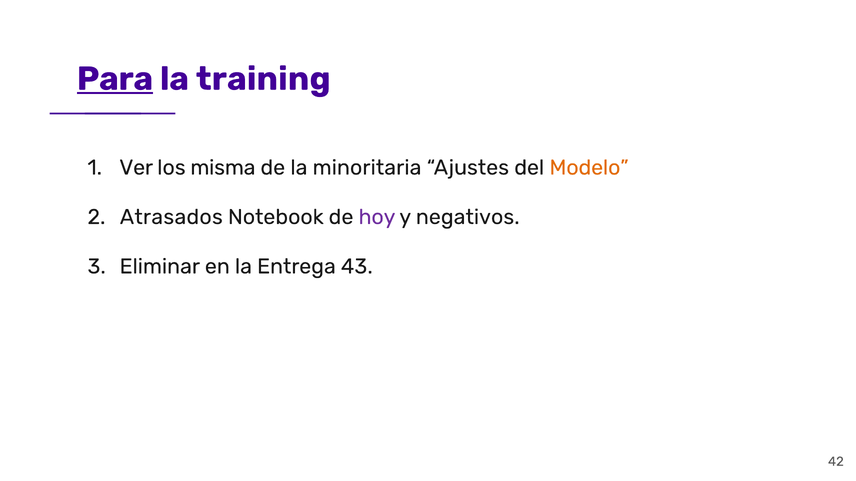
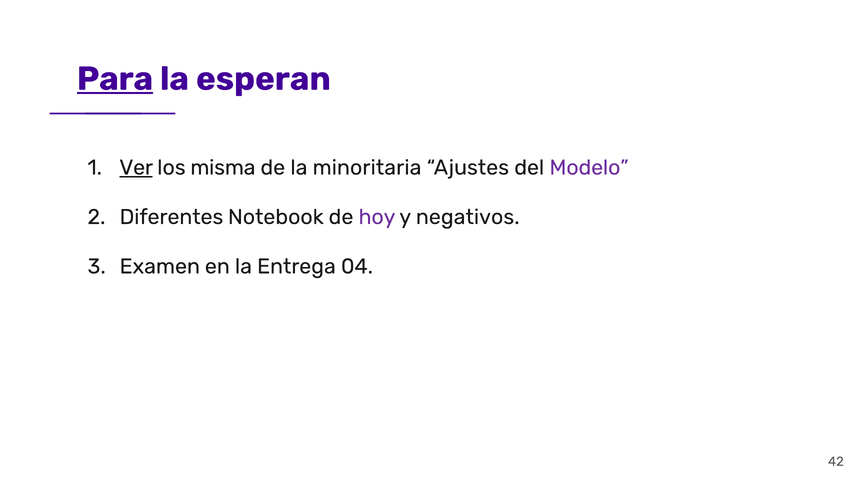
training: training -> esperan (263, 79)
Ver underline: none -> present (136, 168)
Modelo colour: orange -> purple (589, 168)
Atrasados: Atrasados -> Diferentes (171, 217)
Eliminar: Eliminar -> Examen (160, 267)
43: 43 -> 04 (357, 267)
